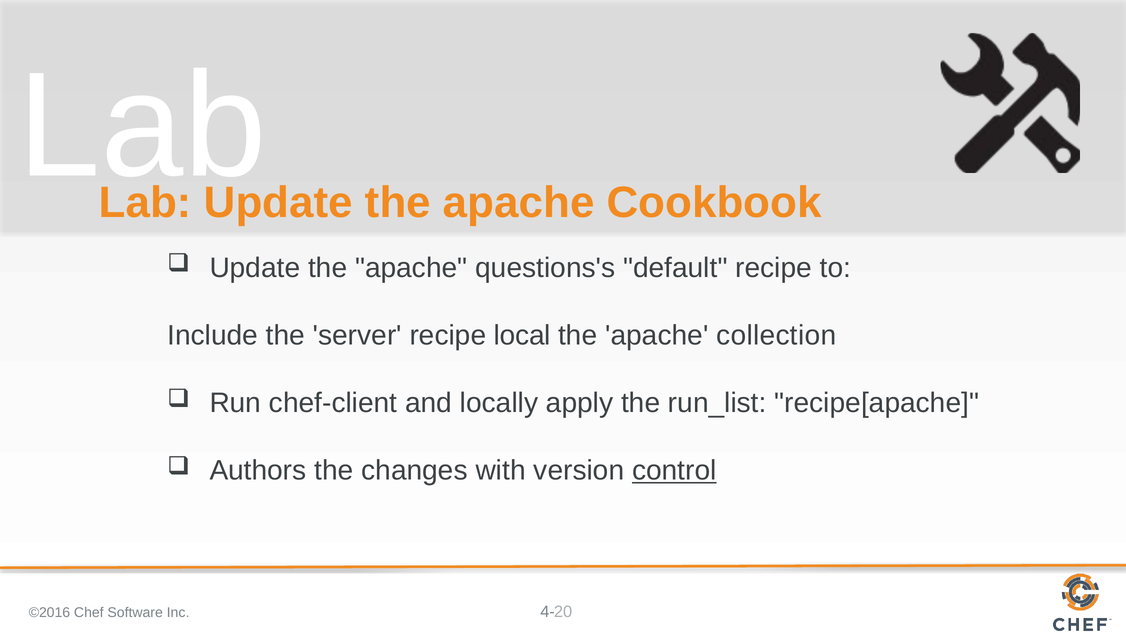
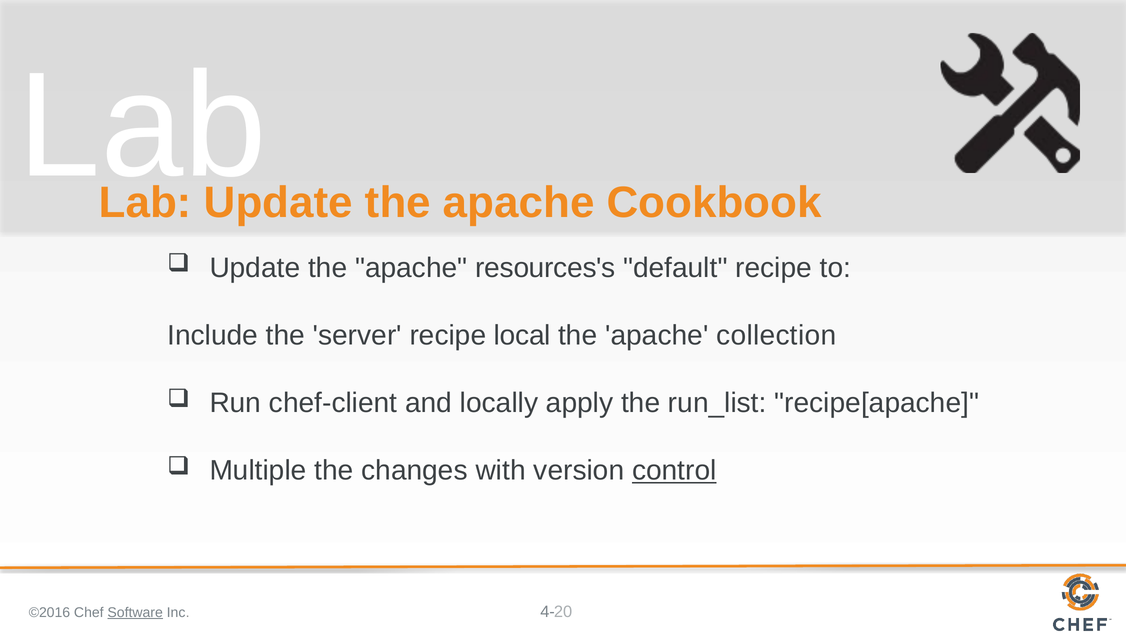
questions's: questions's -> resources's (545, 268)
Authors: Authors -> Multiple (258, 471)
Software underline: none -> present (135, 613)
